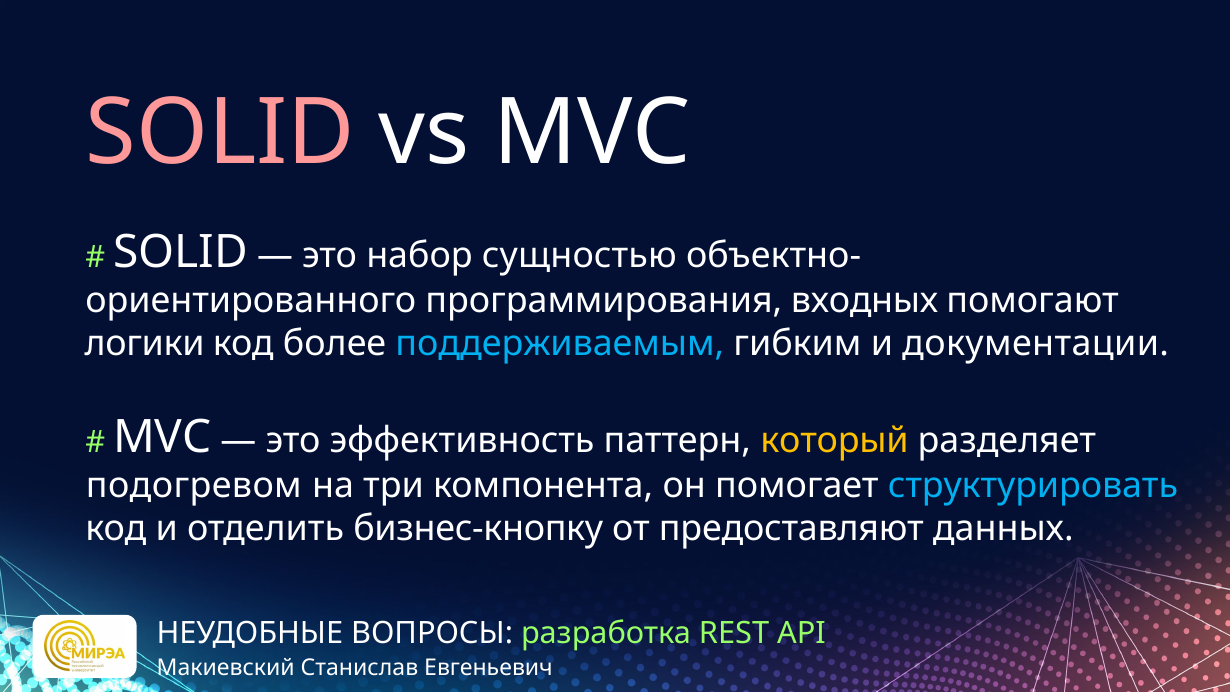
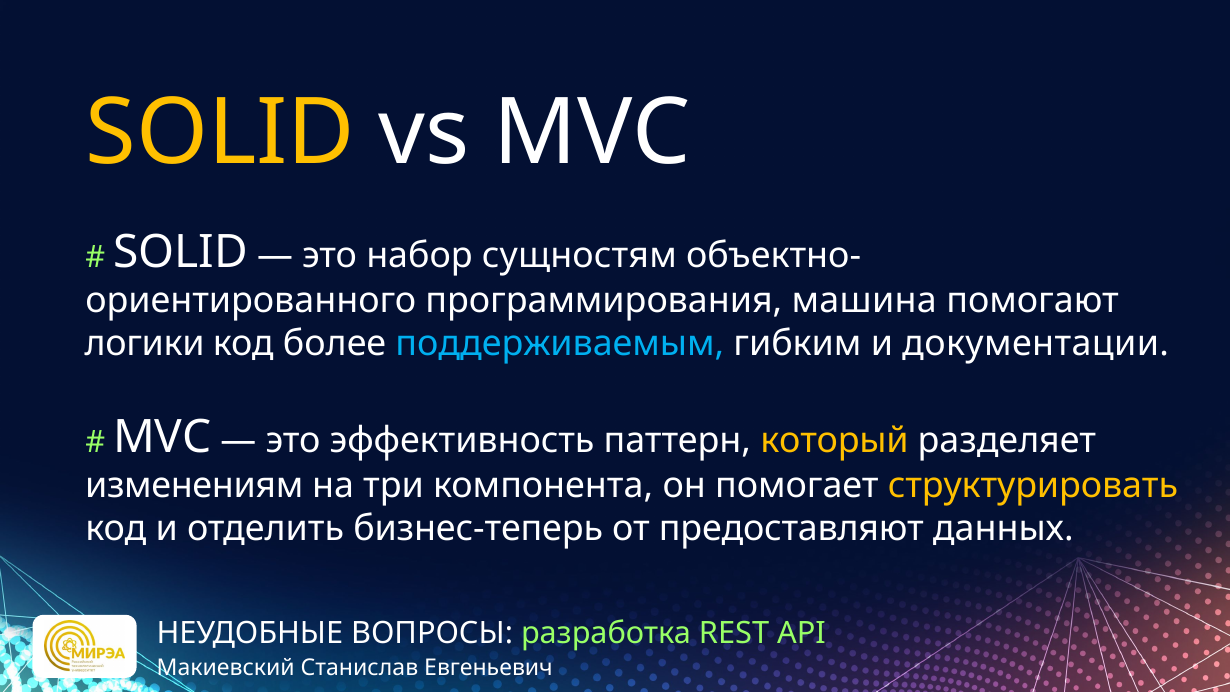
SOLID colour: pink -> yellow (220, 133)
сущностью: сущностью -> сущностям (579, 256)
входных: входных -> машина (864, 301)
подогревом: подогревом -> изменениям (194, 486)
структурировать colour: light blue -> yellow (1033, 486)
бизнес-кнопку: бизнес-кнопку -> бизнес-теперь (478, 529)
